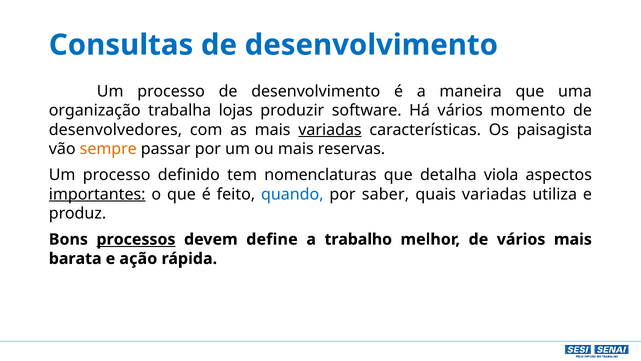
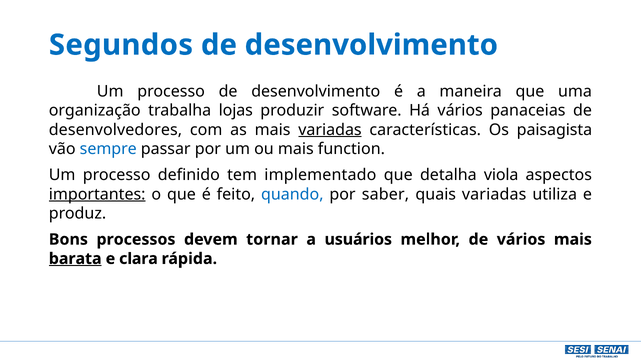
Consultas: Consultas -> Segundos (121, 45)
momento: momento -> panaceias (528, 110)
sempre colour: orange -> blue (108, 149)
reservas: reservas -> function (351, 149)
nomenclaturas: nomenclaturas -> implementado (320, 175)
processos underline: present -> none (136, 239)
define: define -> tornar (272, 239)
trabalho: trabalho -> usuários (358, 239)
barata underline: none -> present (75, 258)
ação: ação -> clara (138, 258)
